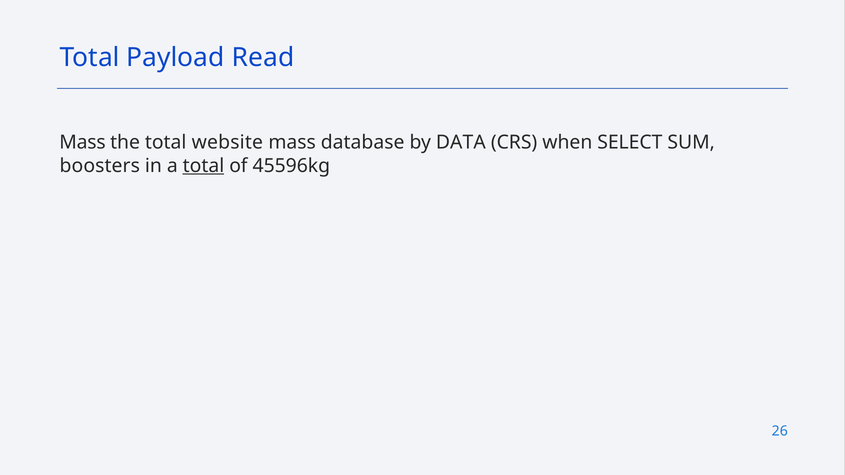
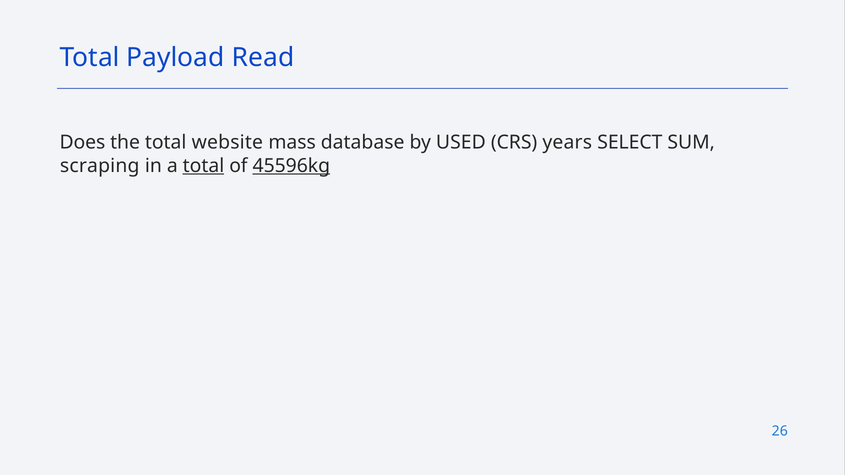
Mass: Mass -> Does (82, 143)
DATA: DATA -> USED (461, 143)
when: when -> years (567, 143)
boosters: boosters -> scraping (100, 166)
45596kg underline: none -> present (291, 166)
